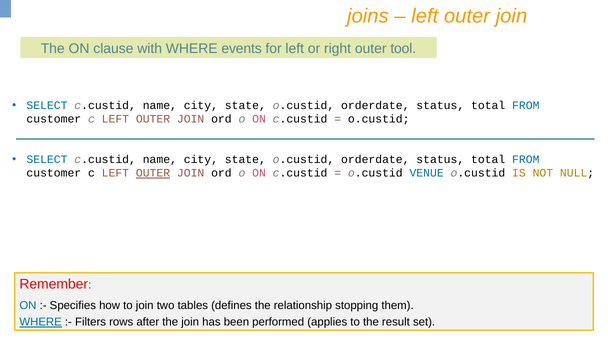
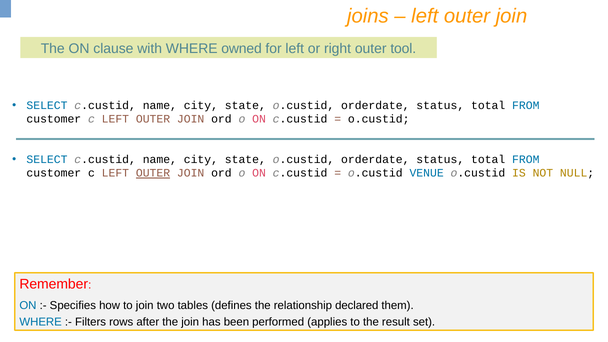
events: events -> owned (242, 48)
stopping: stopping -> declared (357, 305)
WHERE underline: present -> none (41, 322)
